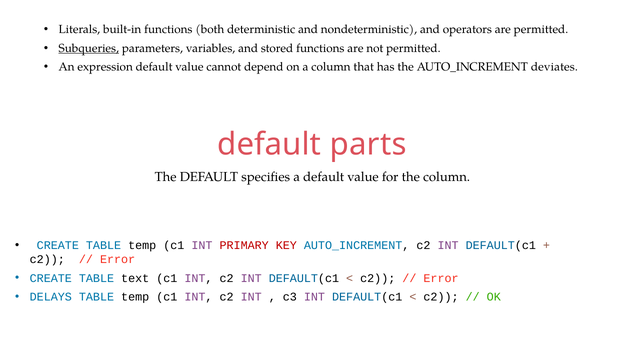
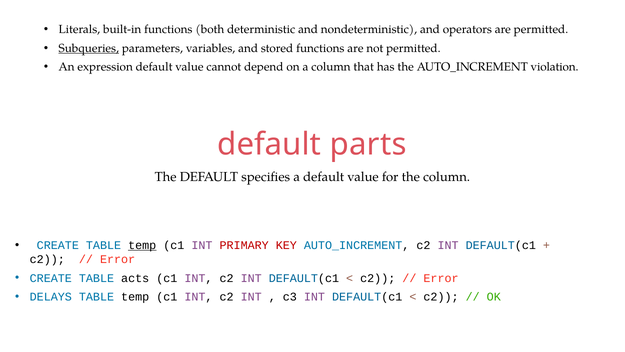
deviates: deviates -> violation (554, 67)
temp underline: none -> present (142, 245)
text: text -> acts (135, 278)
